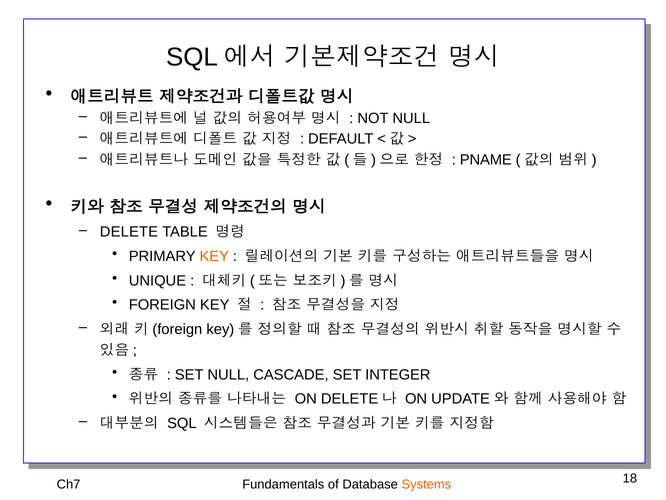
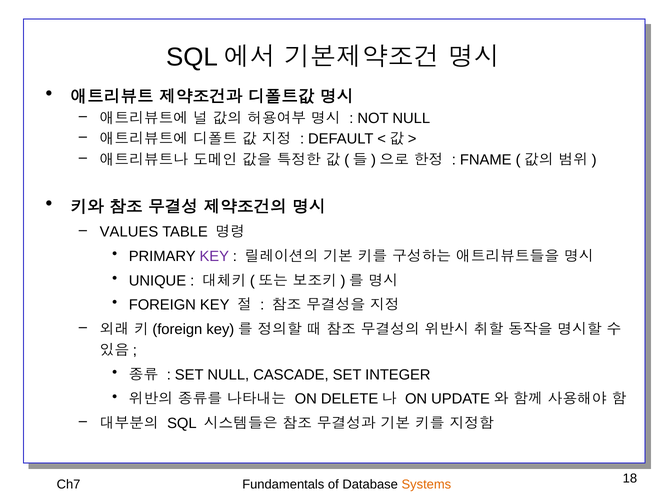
PNAME: PNAME -> FNAME (486, 160)
DELETE: DELETE -> VALUES (129, 232)
KEY colour: orange -> purple (214, 256)
